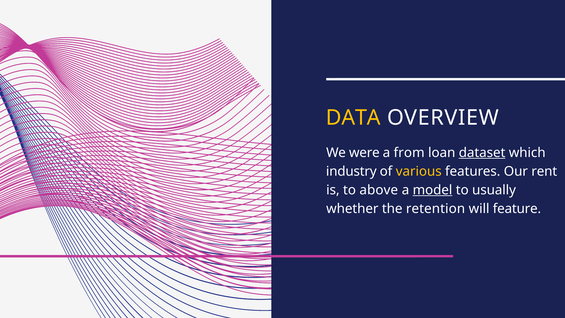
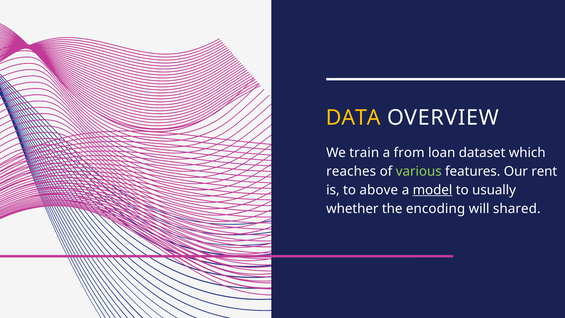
were: were -> train (364, 153)
dataset underline: present -> none (482, 153)
industry: industry -> reaches (351, 171)
various colour: yellow -> light green (419, 171)
retention: retention -> encoding (436, 209)
feature: feature -> shared (517, 209)
